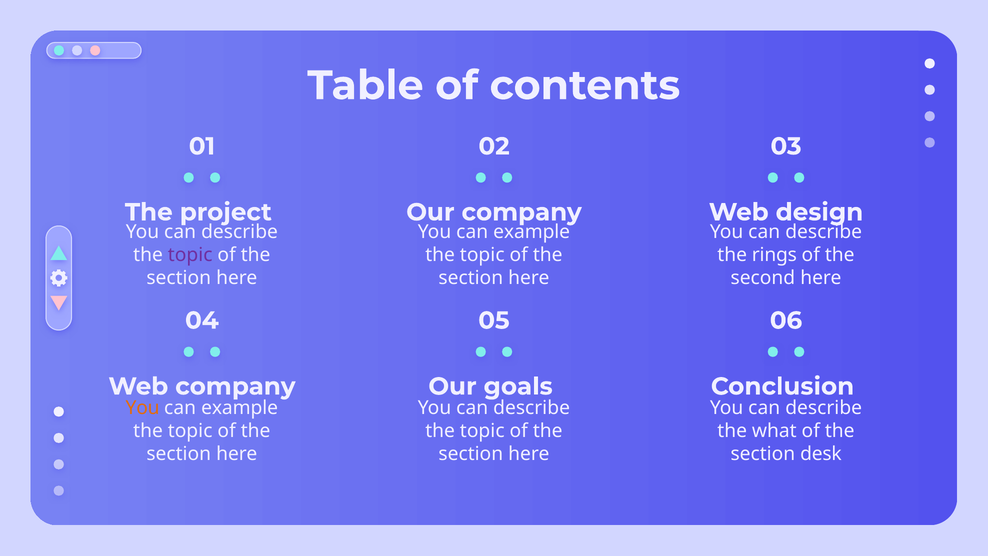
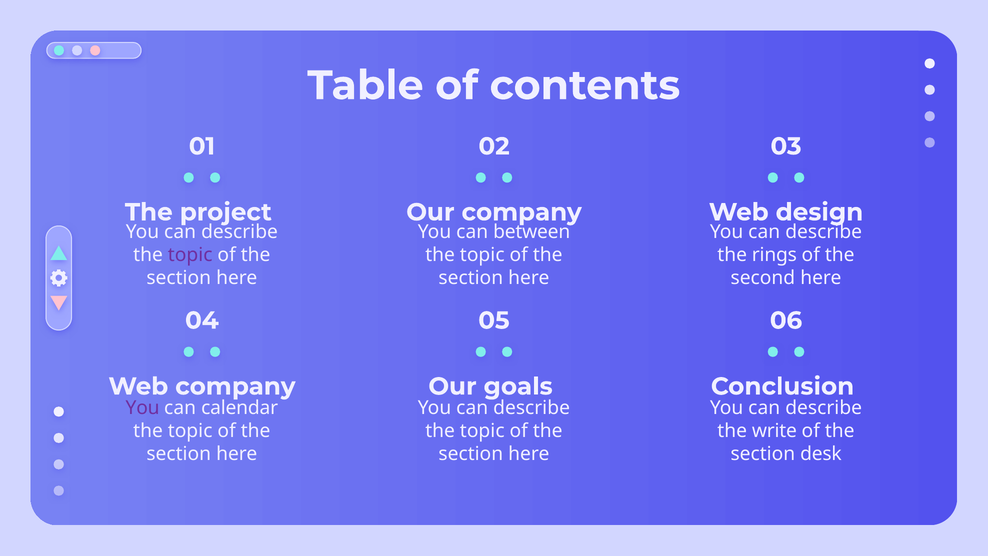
example: example -> between (532, 232)
You colour: orange -> purple (143, 407)
example: example -> calendar (240, 407)
what: what -> write (774, 431)
